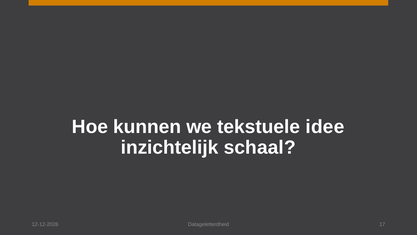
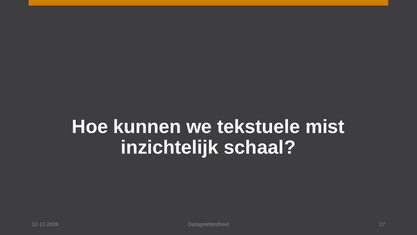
idee: idee -> mist (325, 127)
